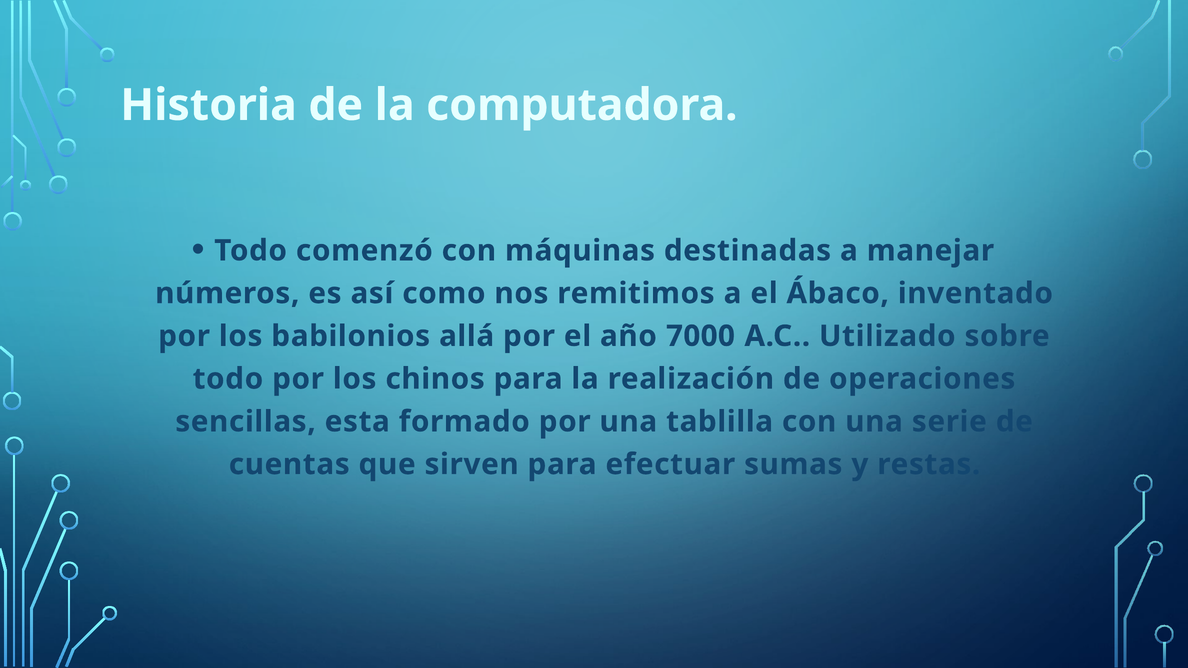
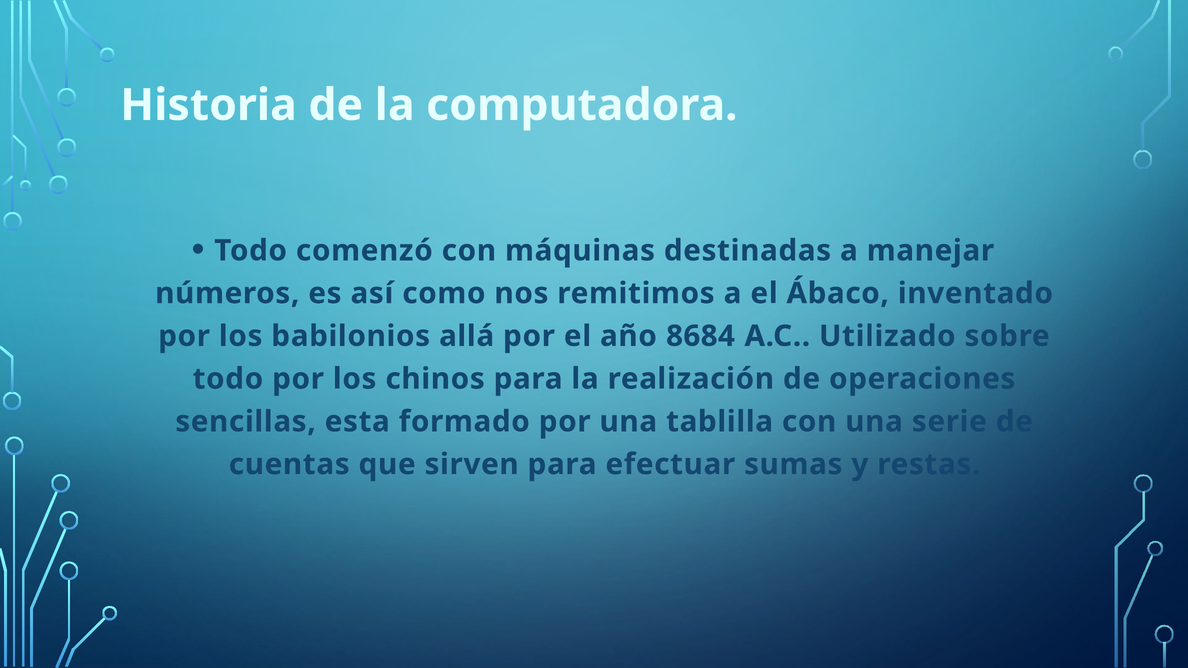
7000: 7000 -> 8684 (700, 336)
